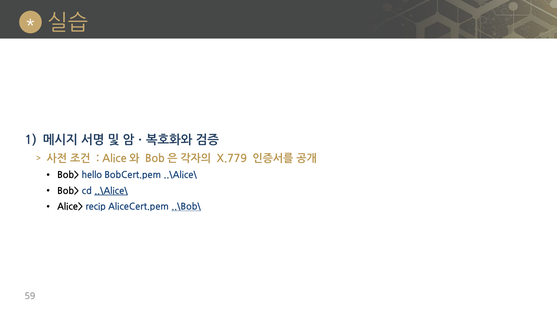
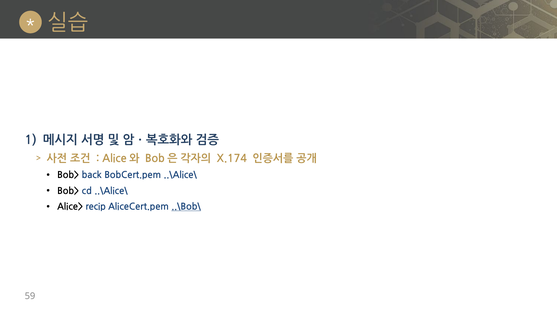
X.779: X.779 -> X.174 (232, 159)
hello: hello -> back (92, 175)
..\Alice\ underline: present -> none (111, 191)
